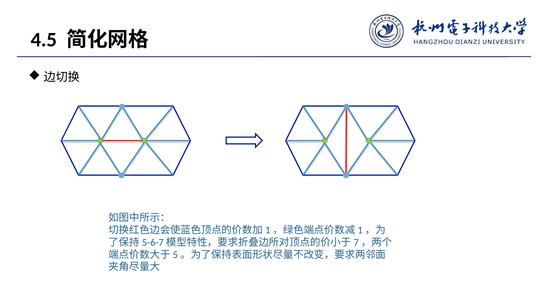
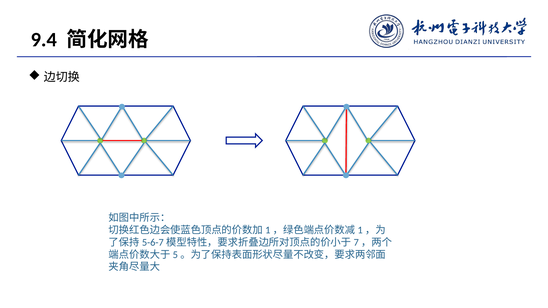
4.5: 4.5 -> 9.4 (44, 40)
